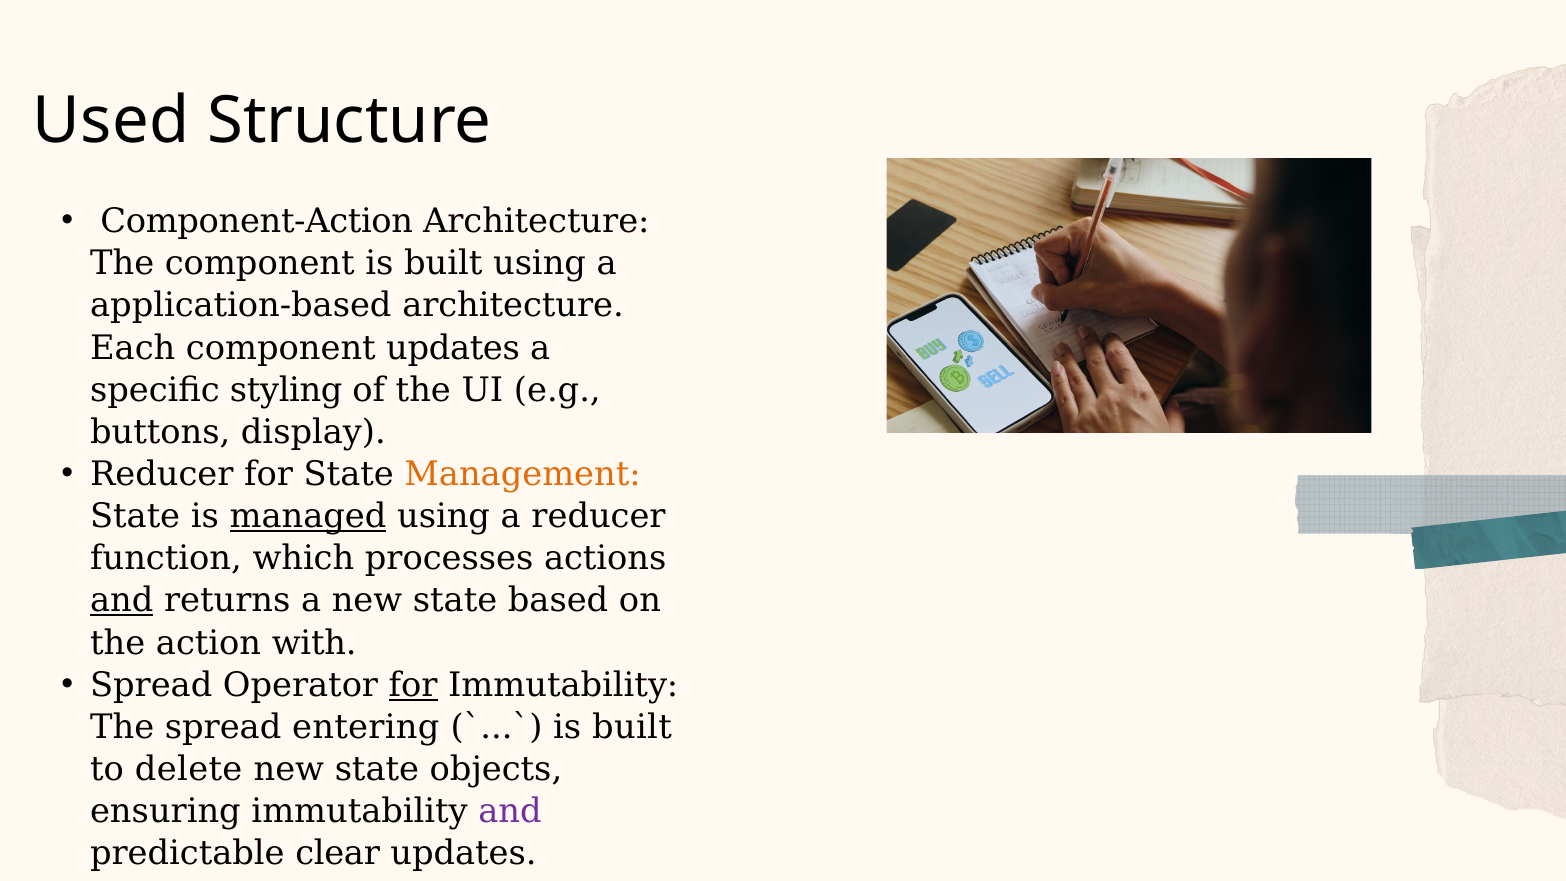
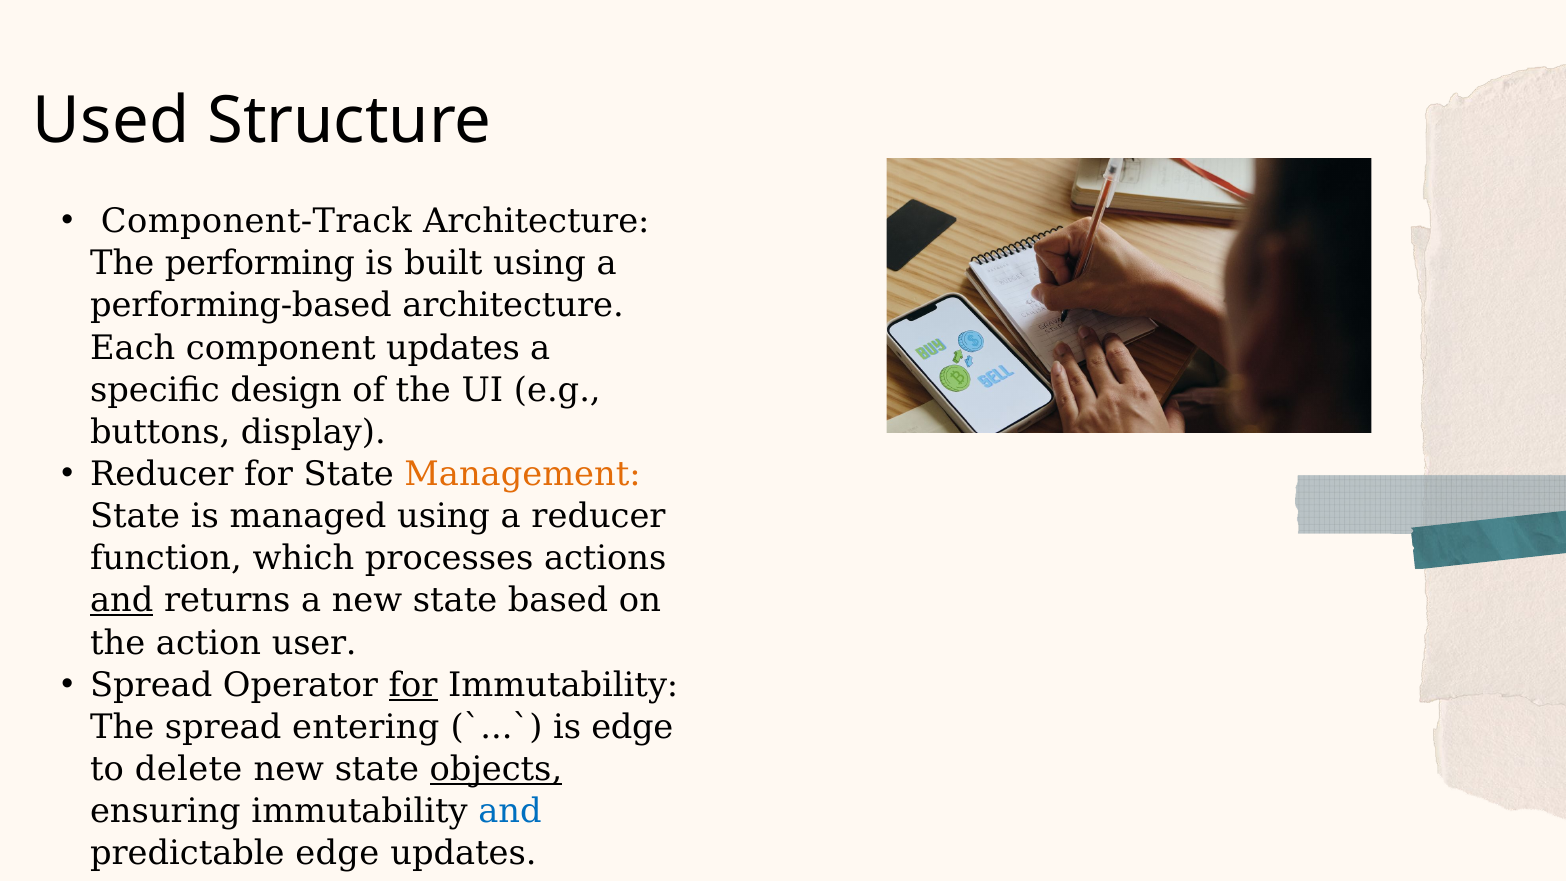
Component-Action: Component-Action -> Component-Track (256, 222)
The component: component -> performing (260, 264)
application-based: application-based -> performing-based (241, 306)
styling: styling -> design (286, 390)
managed underline: present -> none (308, 517)
with: with -> user (314, 643)
built: built -> edge (632, 727)
objects underline: none -> present (496, 769)
and colour: purple -> blue (510, 811)
predictable clear: clear -> edge (337, 854)
